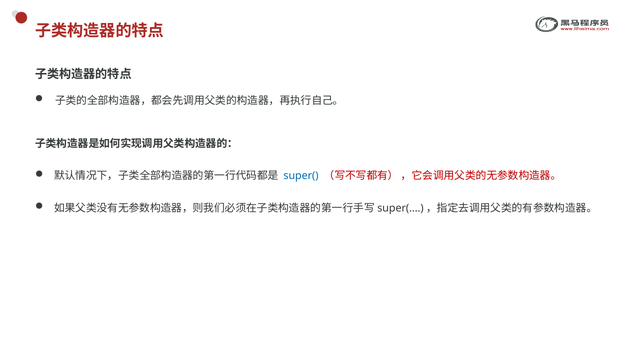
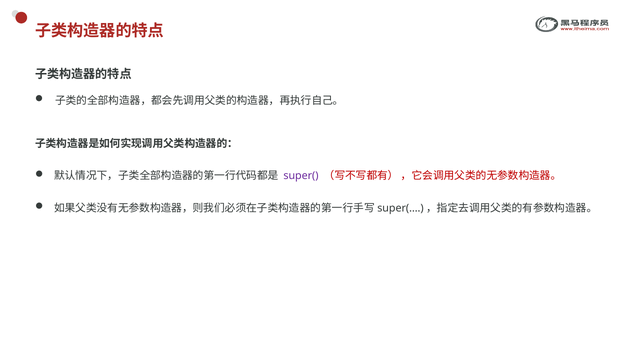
super( colour: blue -> purple (301, 176)
